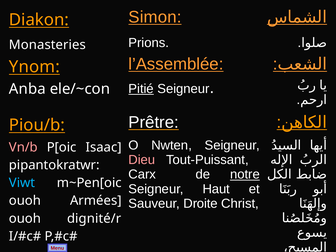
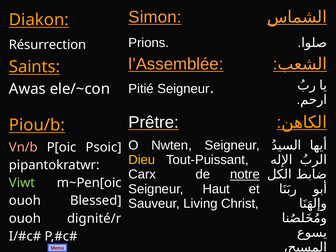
Monasteries: Monasteries -> Résurrection (48, 45)
Ynom: Ynom -> Saints (35, 67)
Anba: Anba -> Awas (27, 89)
Pitié underline: present -> none (141, 89)
Isaac: Isaac -> Psoic (104, 147)
Dieu colour: pink -> yellow (142, 160)
Viwt colour: light blue -> light green (22, 183)
Armées: Armées -> Blessed (96, 201)
Droite: Droite -> Living (201, 204)
